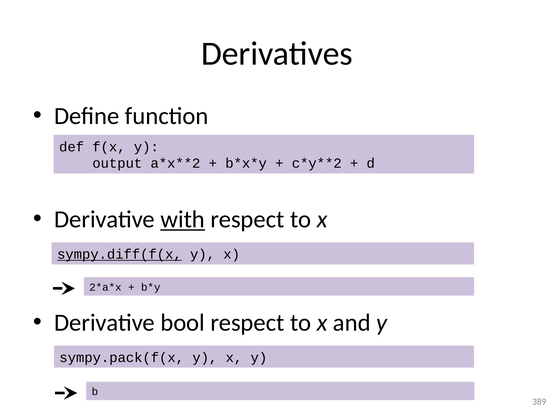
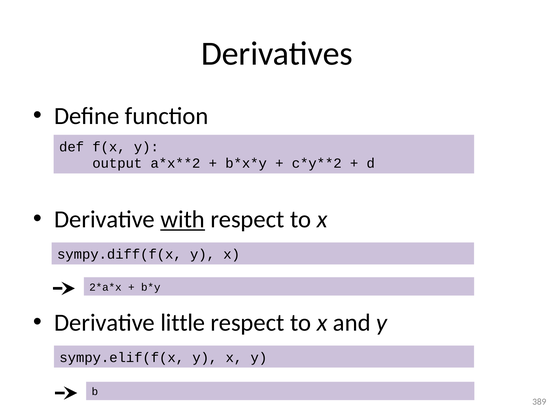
sympy.diff(f(x underline: present -> none (119, 255)
bool: bool -> little (183, 323)
sympy.pack(f(x: sympy.pack(f(x -> sympy.elif(f(x (122, 358)
